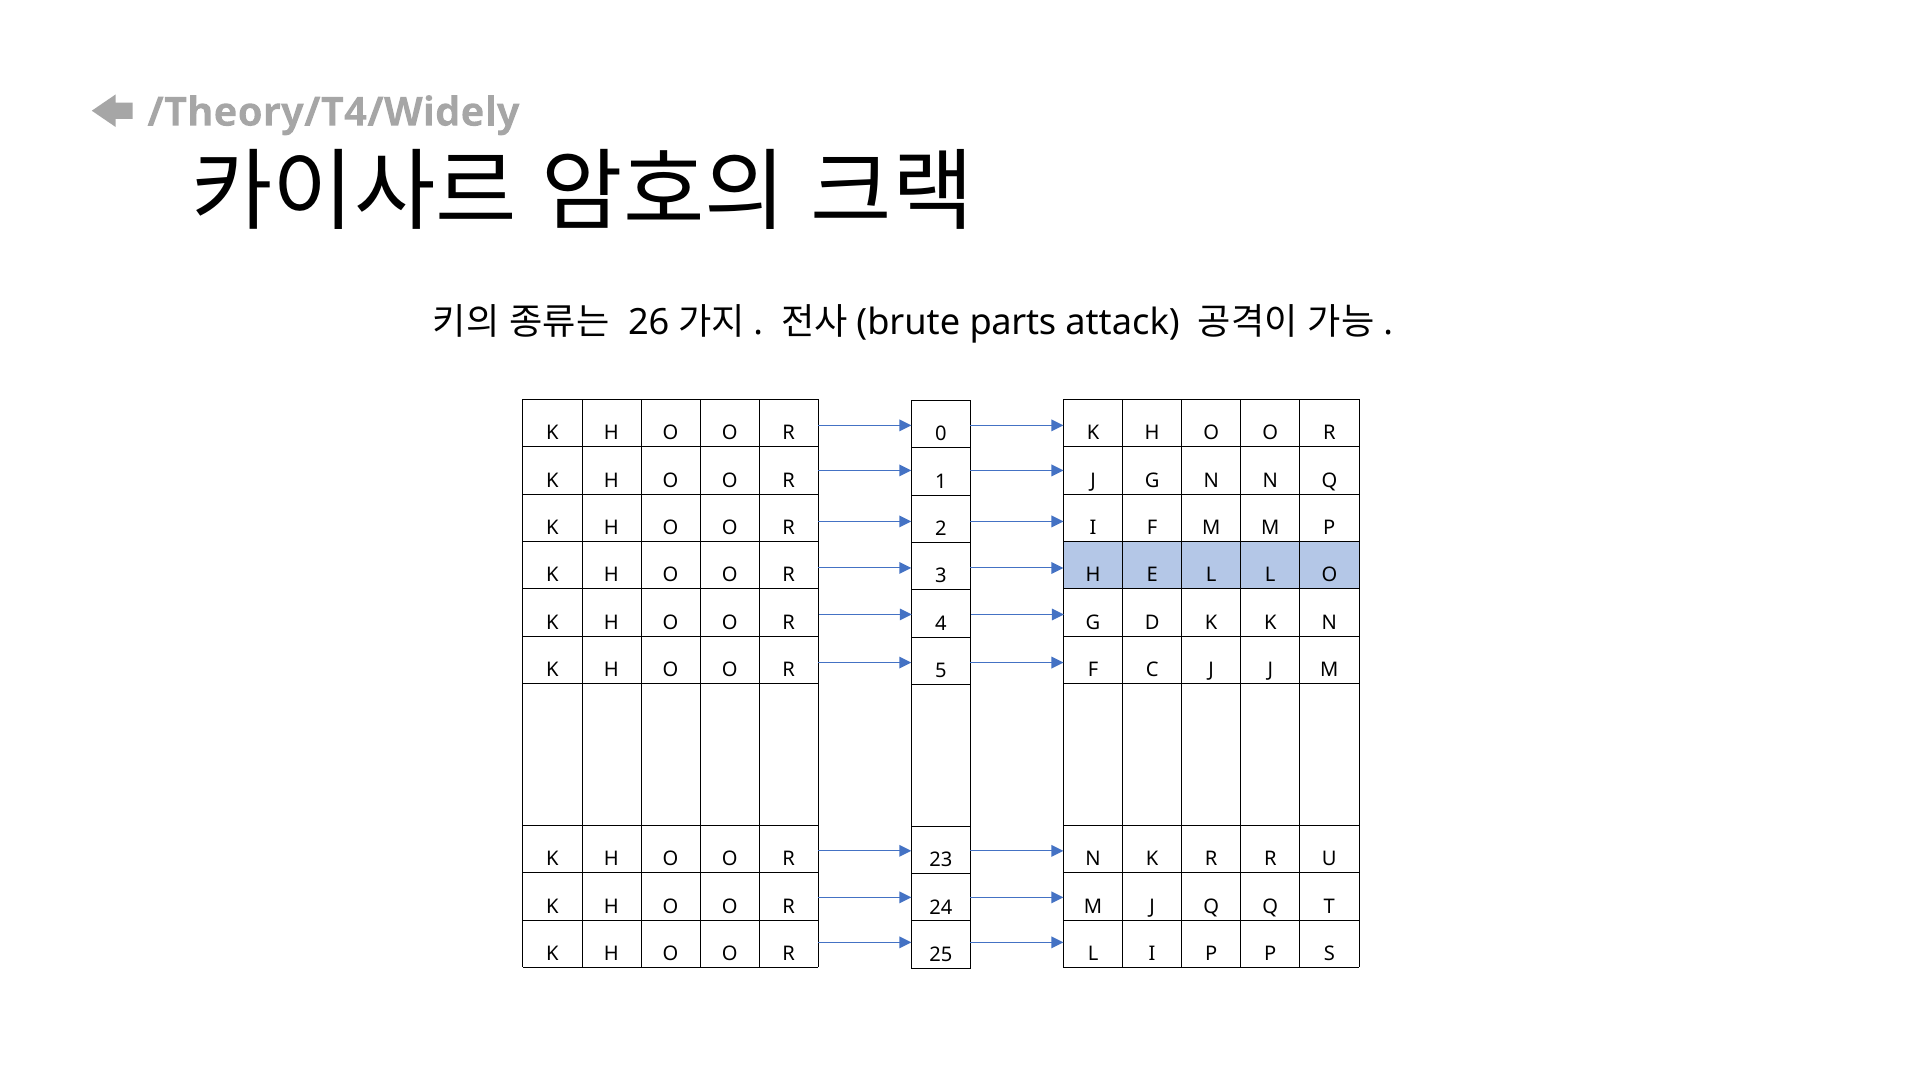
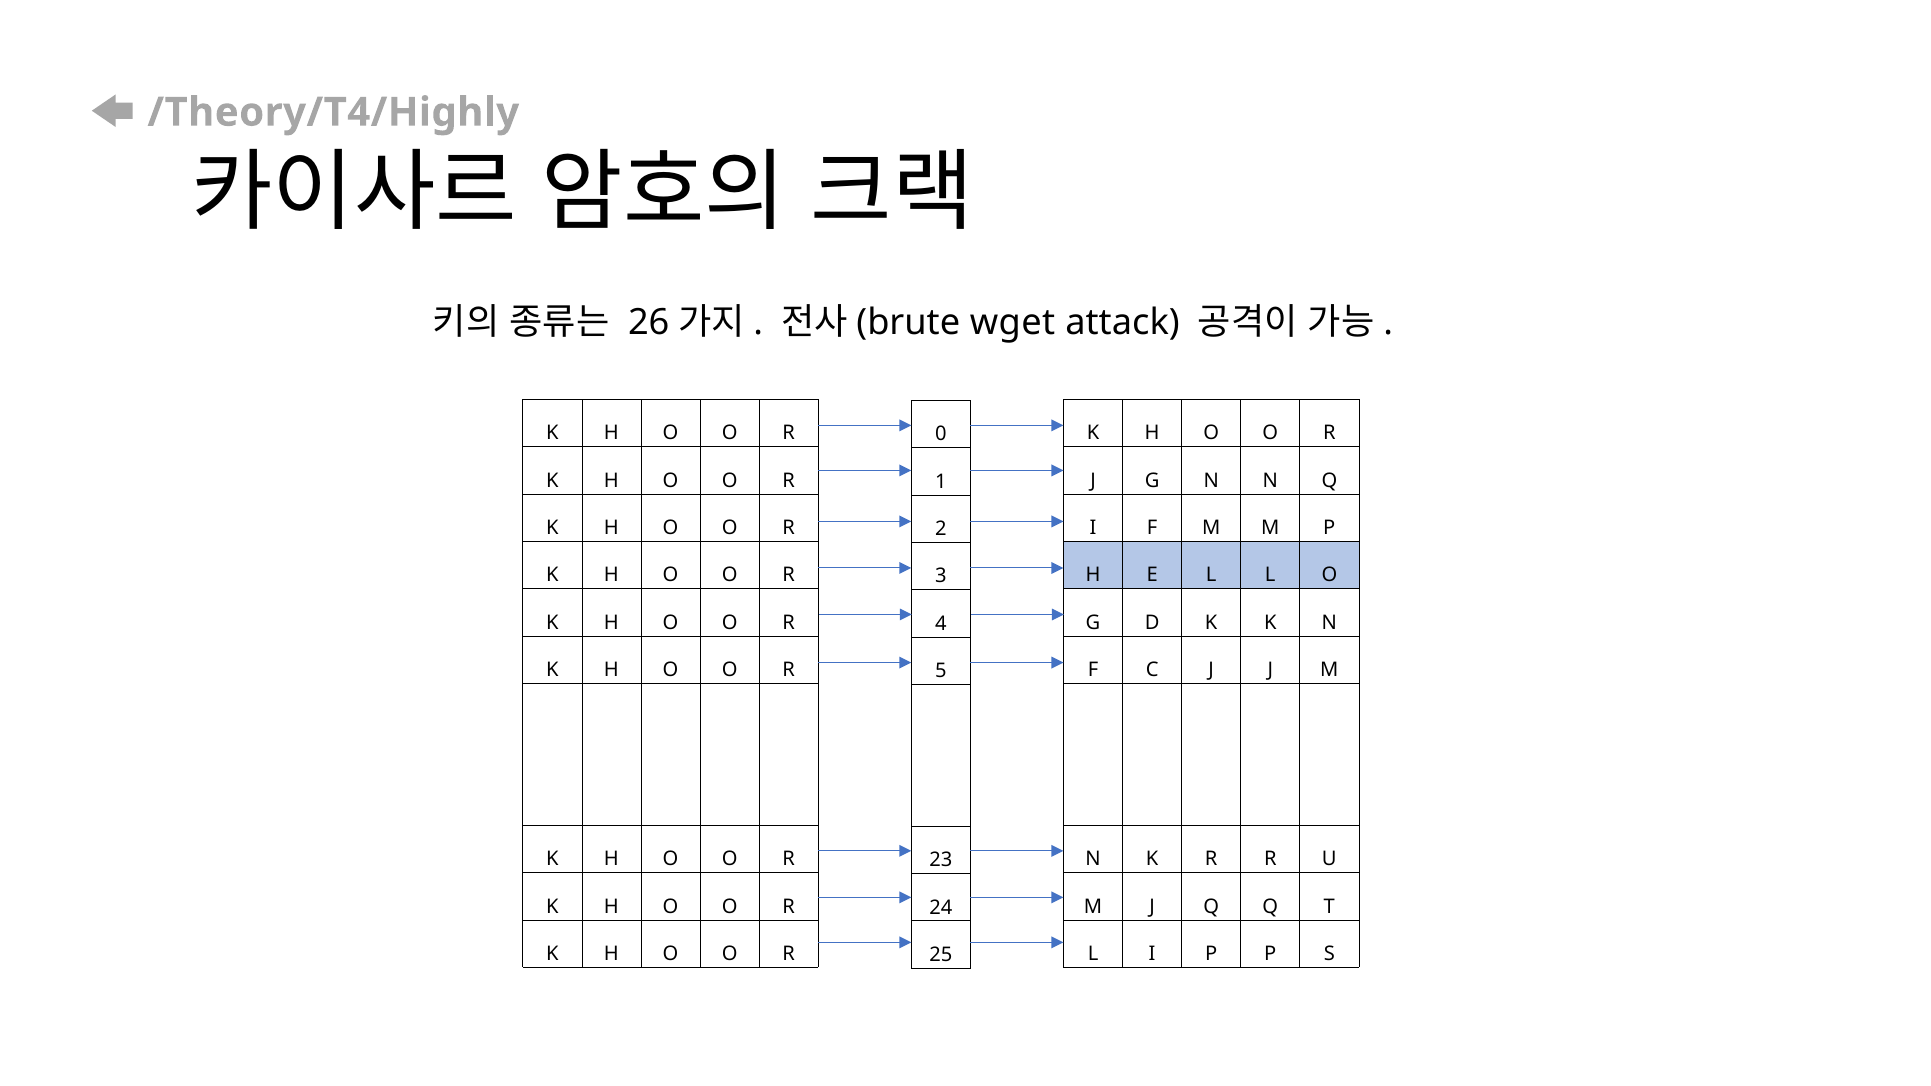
/Theory/T4/Widely: /Theory/T4/Widely -> /Theory/T4/Highly (333, 112)
parts: parts -> wget (1012, 323)
